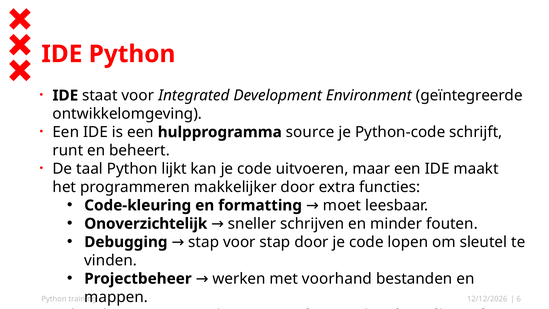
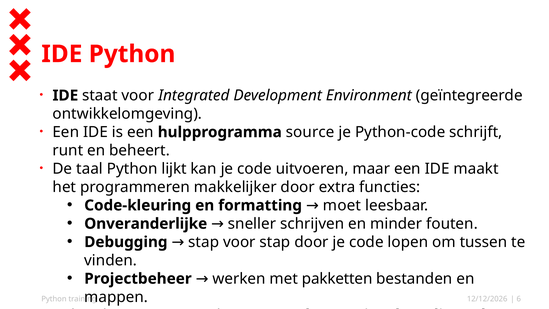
Onoverzichtelijk: Onoverzichtelijk -> Onveranderlijke (146, 224)
sleutel: sleutel -> tussen (483, 242)
voorhand: voorhand -> pakketten (337, 279)
